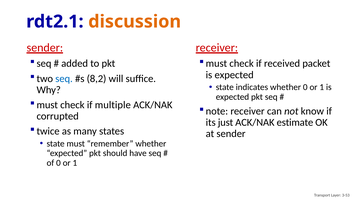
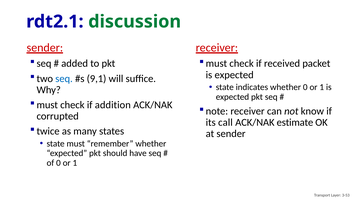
discussion colour: orange -> green (135, 22)
8,2: 8,2 -> 9,1 (97, 79)
multiple: multiple -> addition (113, 105)
just: just -> call (225, 122)
